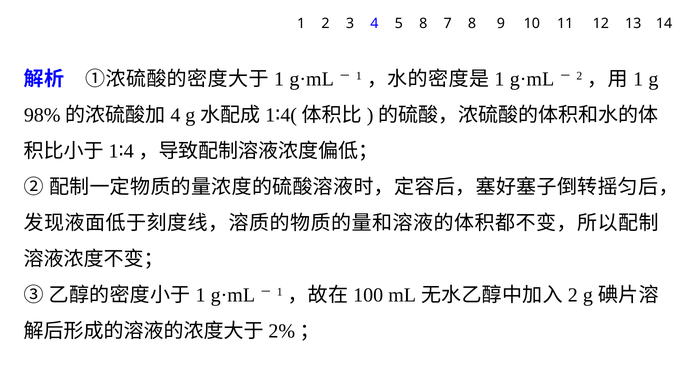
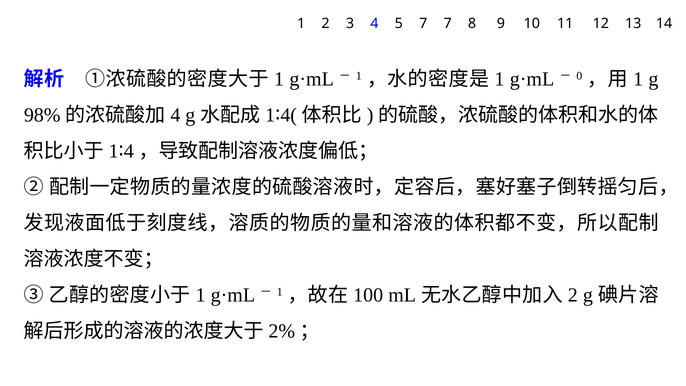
5 8: 8 -> 7 (423, 24)
2: 2 -> 0 (579, 76)
